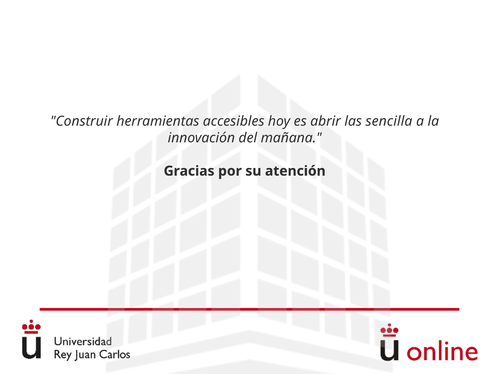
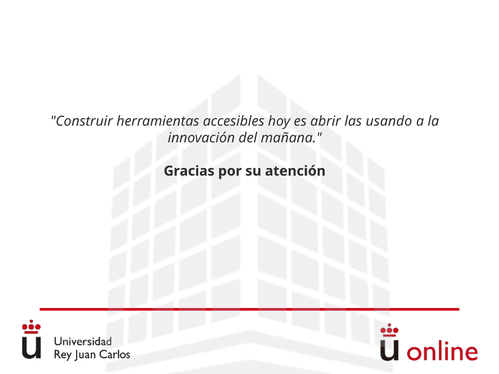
sencilla: sencilla -> usando (389, 121)
